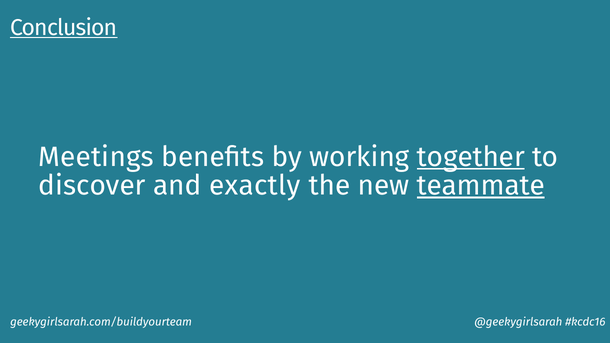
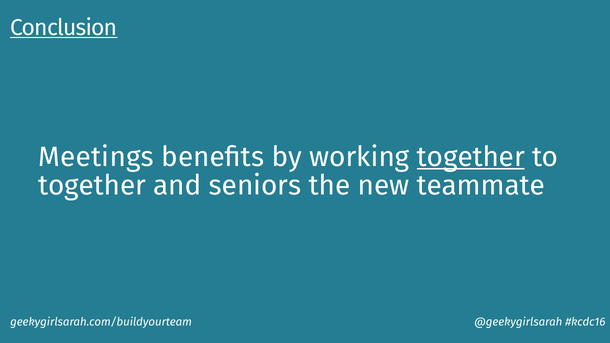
discover: discover -> together (92, 185)
exactly: exactly -> seniors (255, 185)
teammate underline: present -> none (481, 185)
